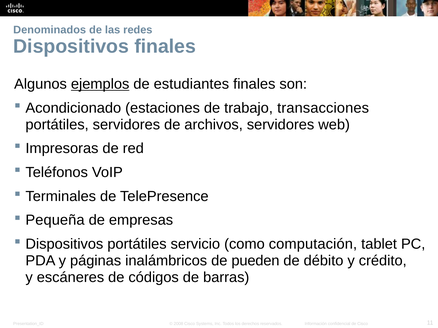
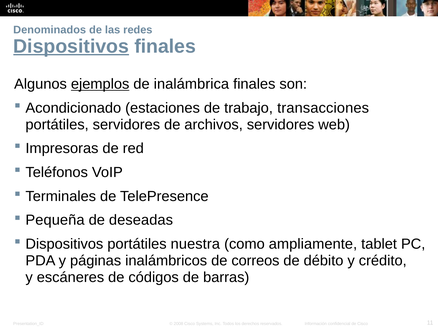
Dispositivos underline: none -> present (71, 46)
estudiantes: estudiantes -> inalámbrica (191, 84)
empresas: empresas -> deseadas (141, 221)
servicio: servicio -> nuestra (195, 244)
computación: computación -> ampliamente (313, 244)
pueden: pueden -> correos (255, 261)
